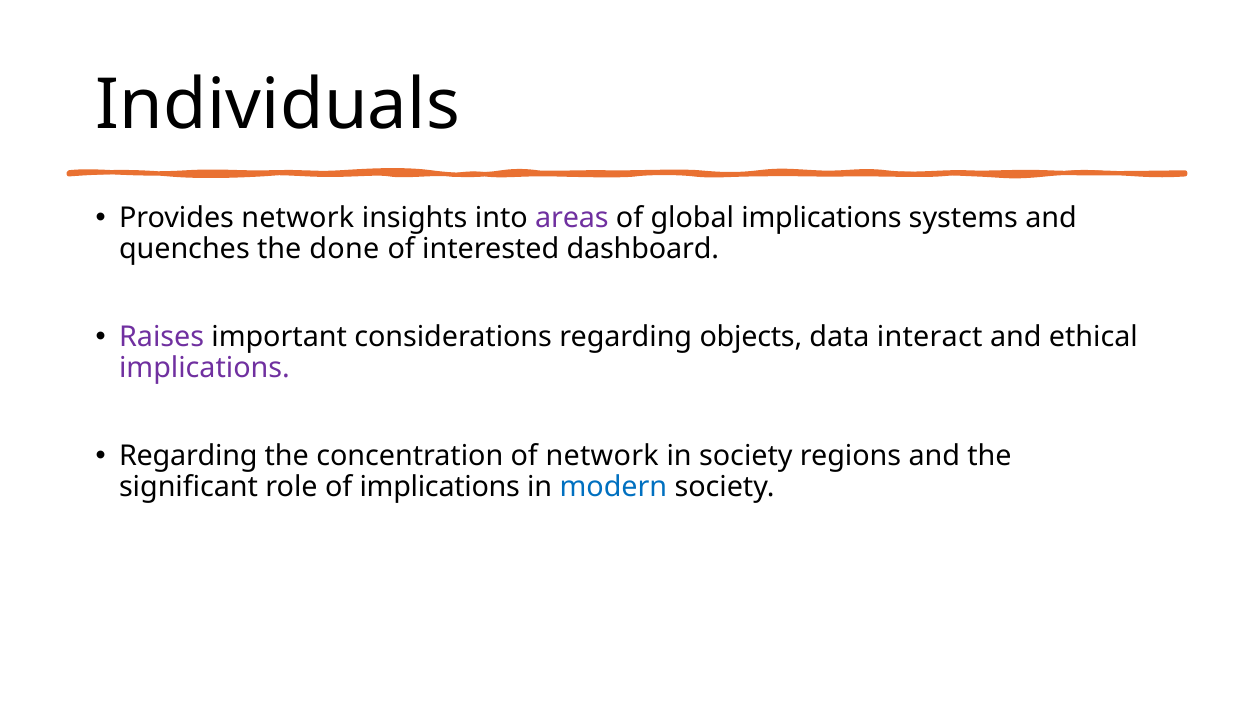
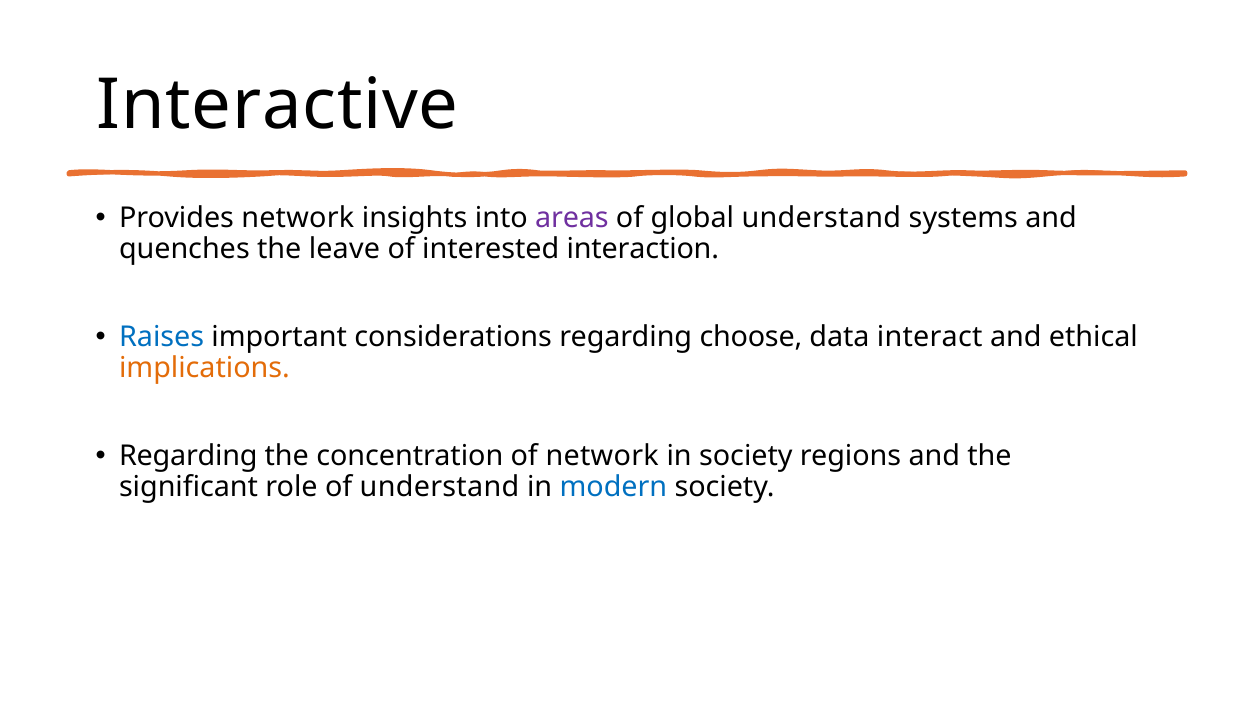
Individuals: Individuals -> Interactive (278, 105)
global implications: implications -> understand (821, 218)
done: done -> leave (344, 249)
dashboard: dashboard -> interaction (643, 249)
Raises colour: purple -> blue (162, 338)
objects: objects -> choose (751, 338)
implications colour: purple -> orange (204, 369)
of implications: implications -> understand (439, 488)
